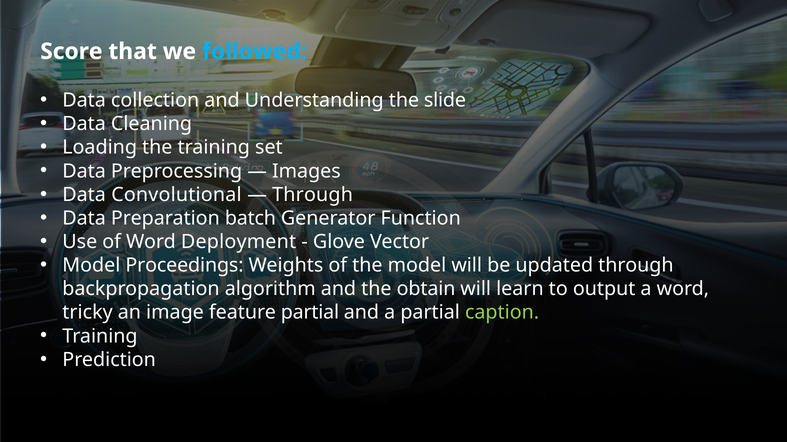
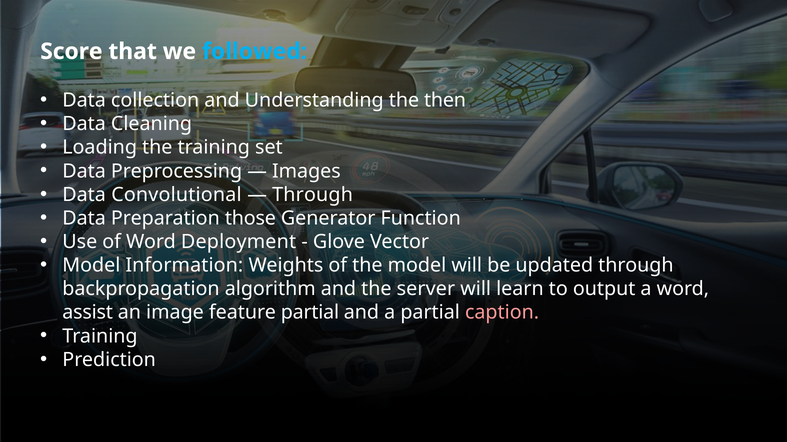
slide: slide -> then (445, 100)
batch: batch -> those (250, 219)
Proceedings: Proceedings -> Information (184, 266)
obtain: obtain -> server (426, 289)
tricky: tricky -> assist (88, 313)
caption colour: light green -> pink (502, 313)
